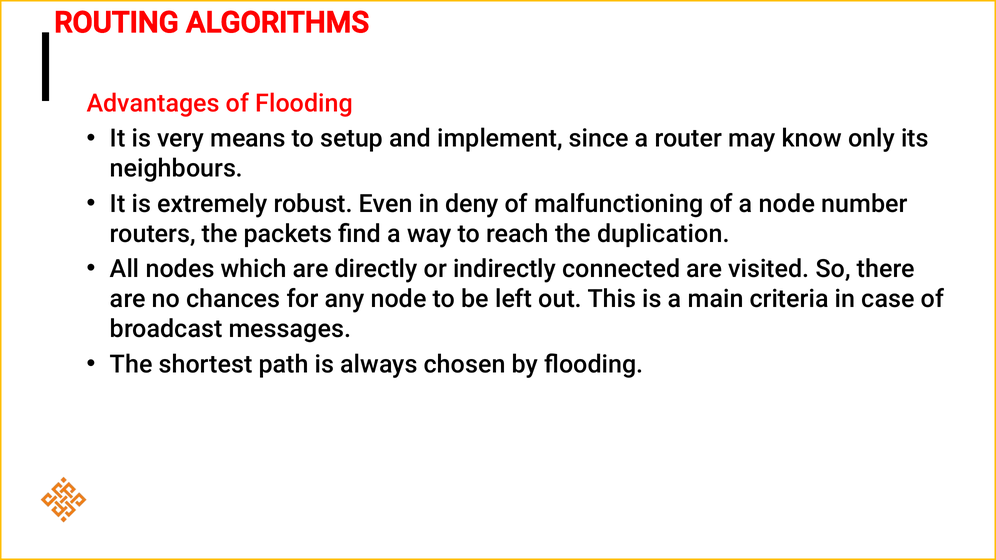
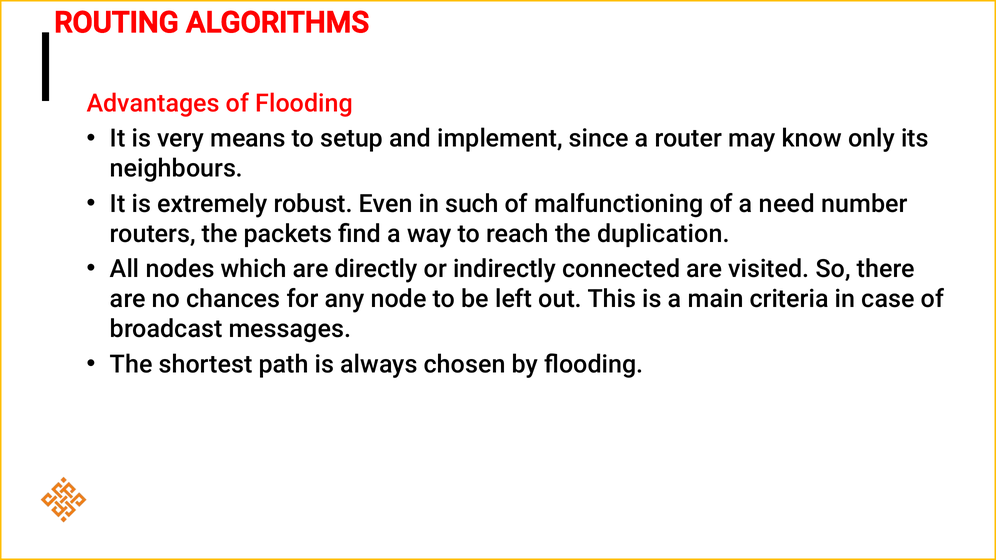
deny: deny -> such (472, 204)
a node: node -> need (787, 204)
